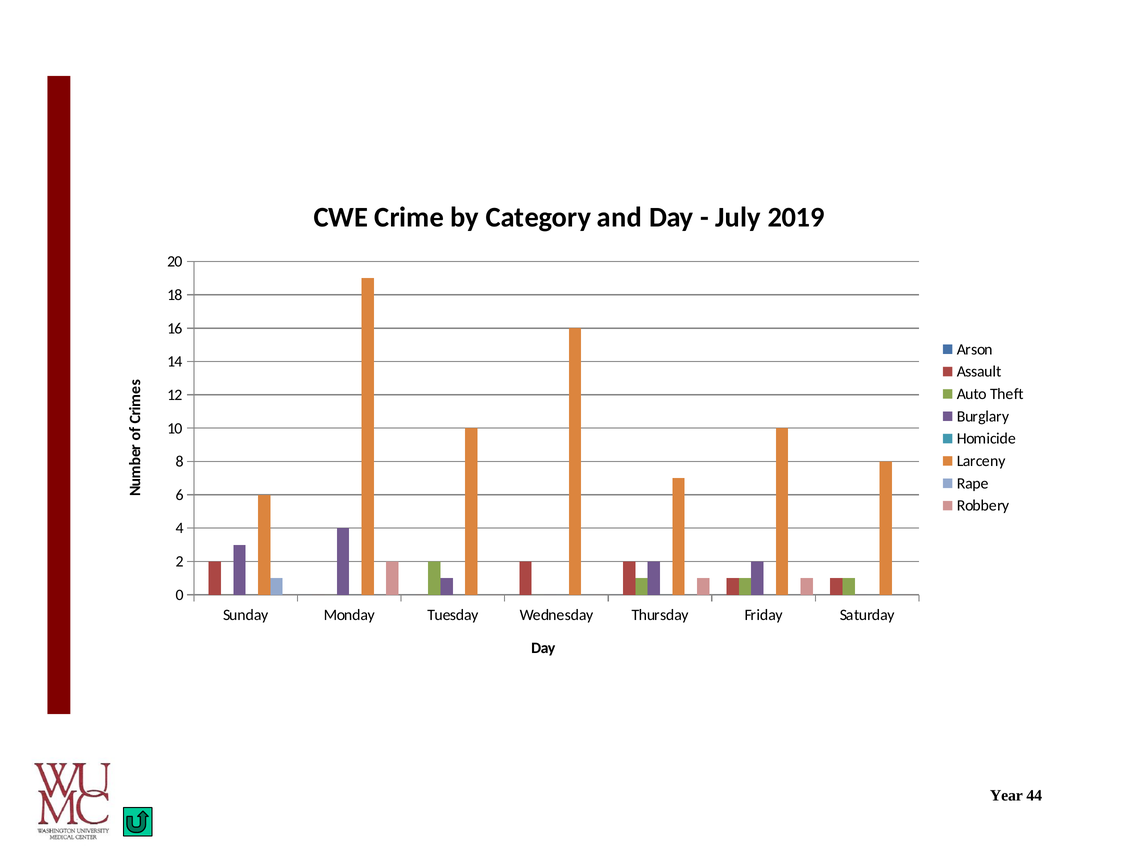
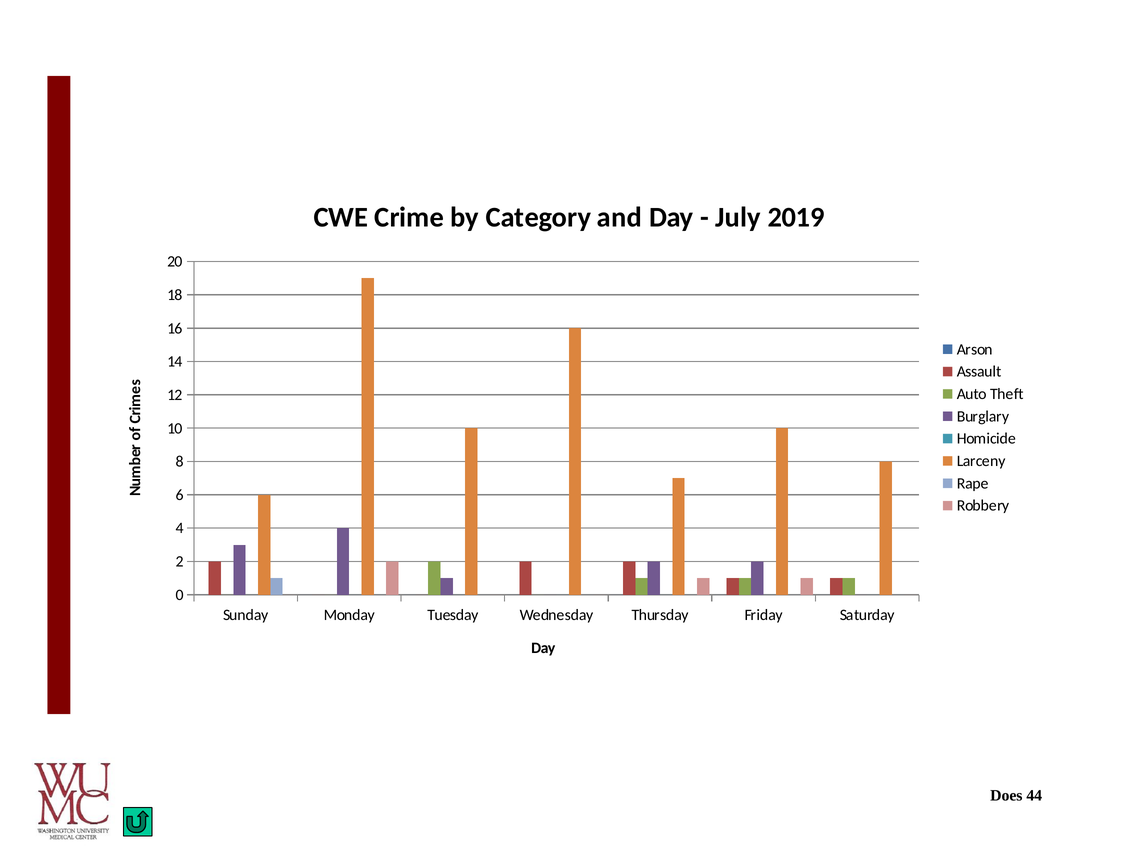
Year: Year -> Does (1006, 795)
